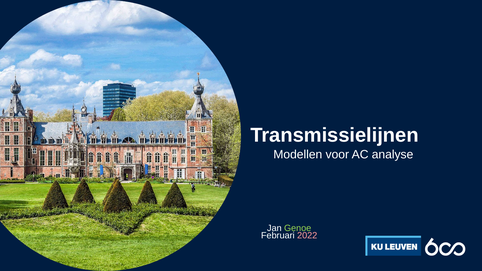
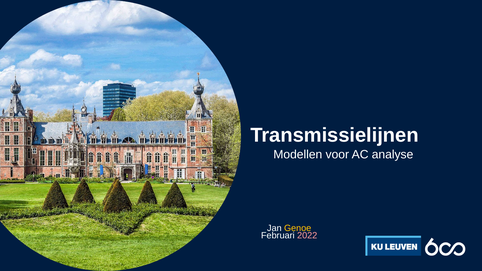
Genoe colour: light green -> yellow (298, 228)
